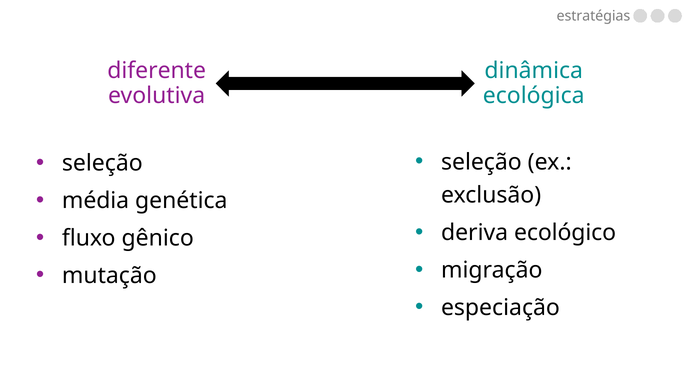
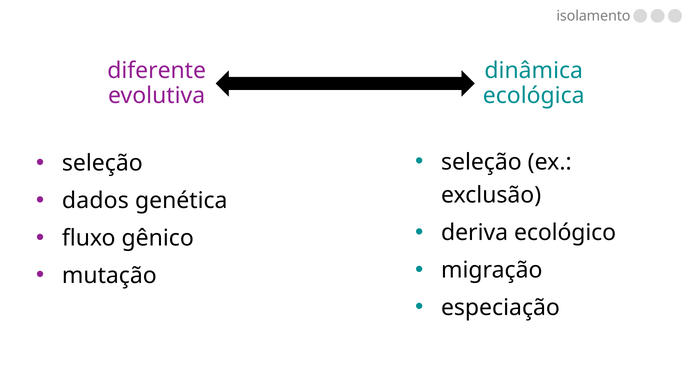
estratégias: estratégias -> isolamento (593, 16)
média: média -> dados (95, 201)
